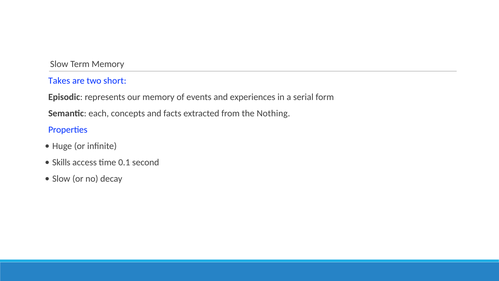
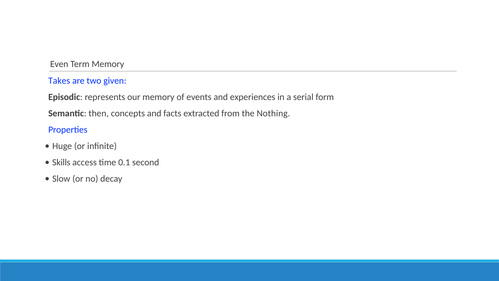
Slow: Slow -> Even (59, 64)
short: short -> given (115, 81)
each: each -> then (99, 113)
